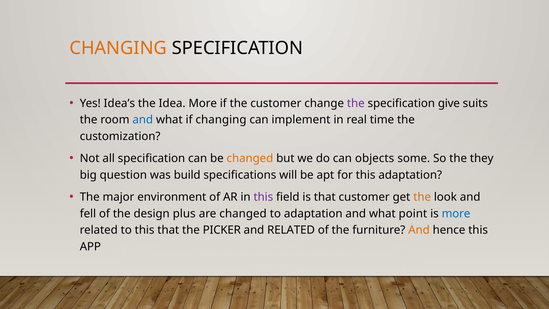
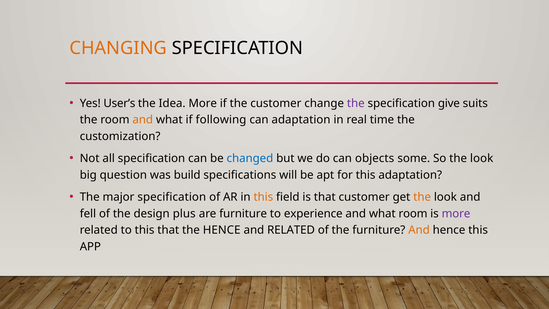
Idea’s: Idea’s -> User’s (119, 103)
and colour: blue -> orange (143, 120)
if changing: changing -> following (221, 120)
can implement: implement -> adaptation (301, 120)
changed colour: orange -> blue (250, 158)
So the they: they -> look (482, 158)
major environment: environment -> specification (172, 197)
this colour: purple -> orange (263, 197)
are changed: changed -> furniture (243, 213)
to adaptation: adaptation -> experience (313, 213)
what point: point -> room (413, 213)
more colour: blue -> purple (456, 213)
the PICKER: PICKER -> HENCE (222, 230)
